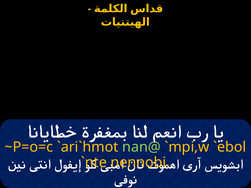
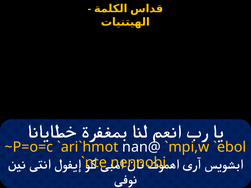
nan@ colour: light green -> white (141, 147)
